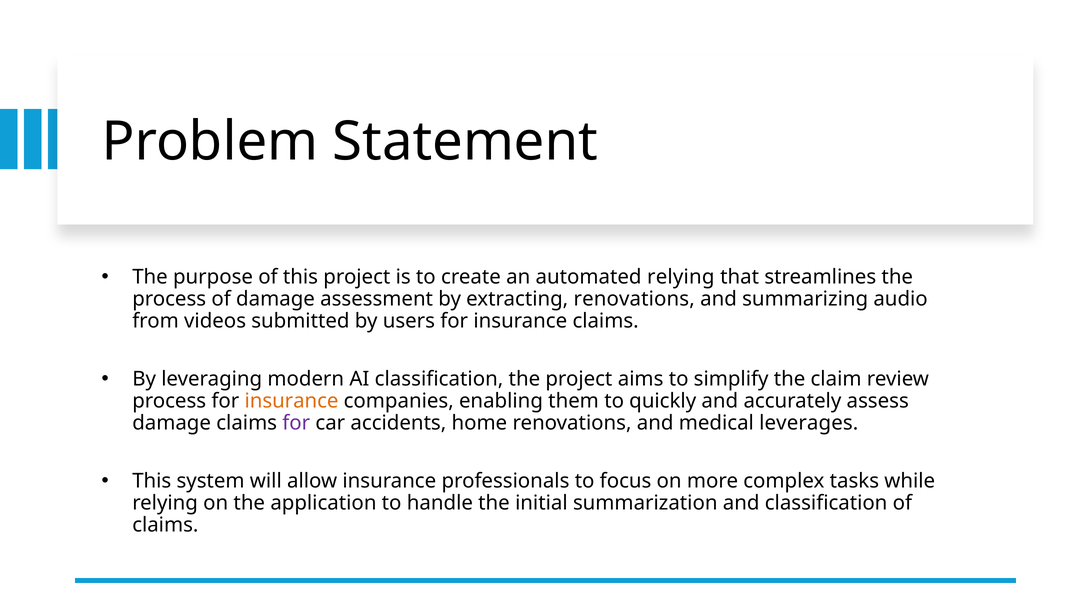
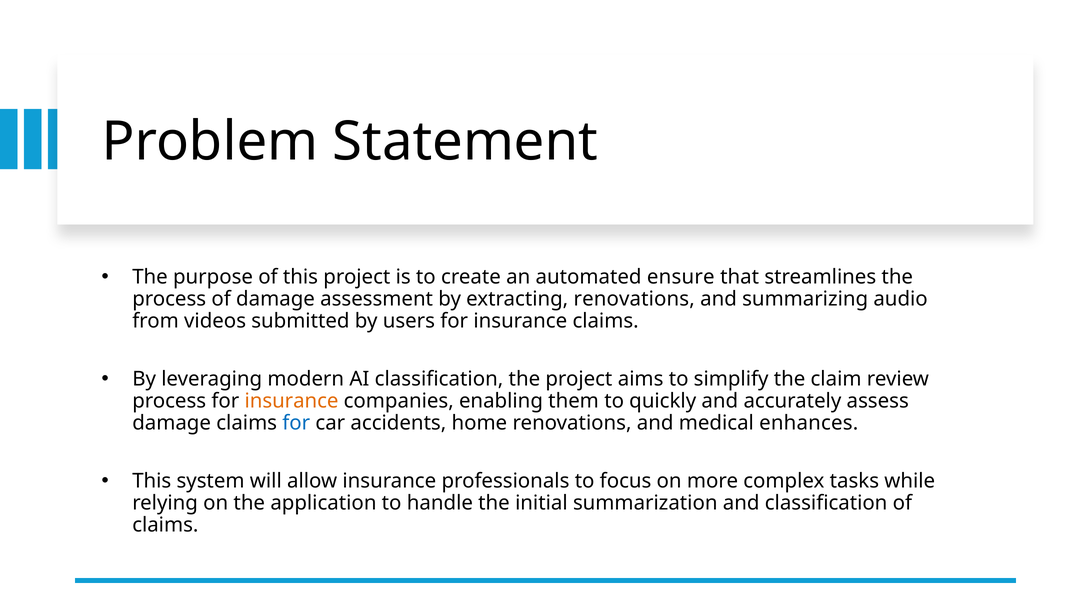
automated relying: relying -> ensure (681, 277)
for colour: purple -> blue (296, 423)
leverages: leverages -> enhances (809, 423)
